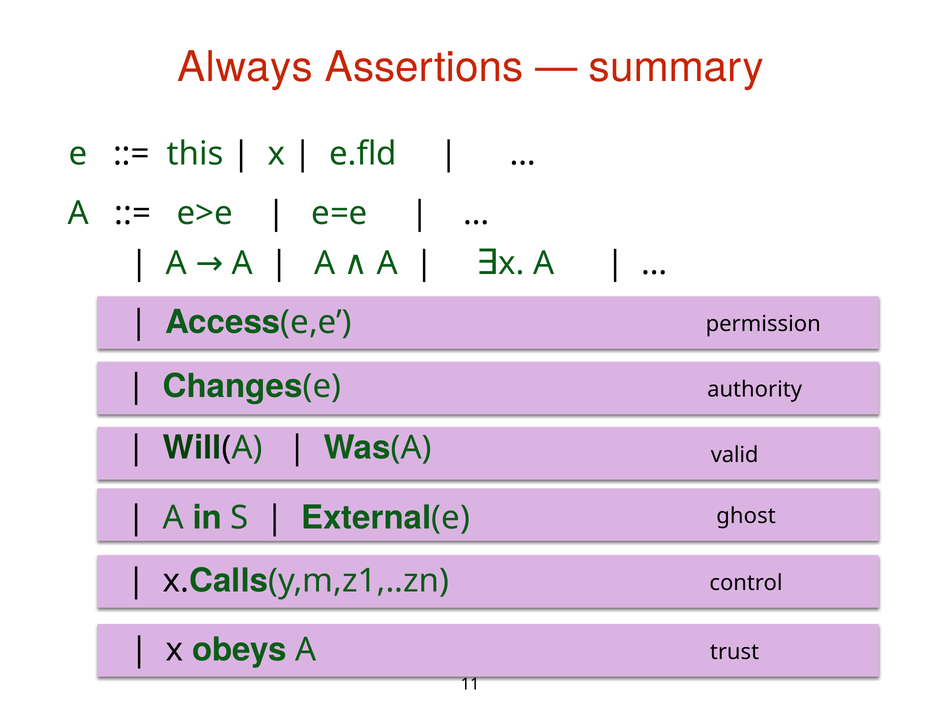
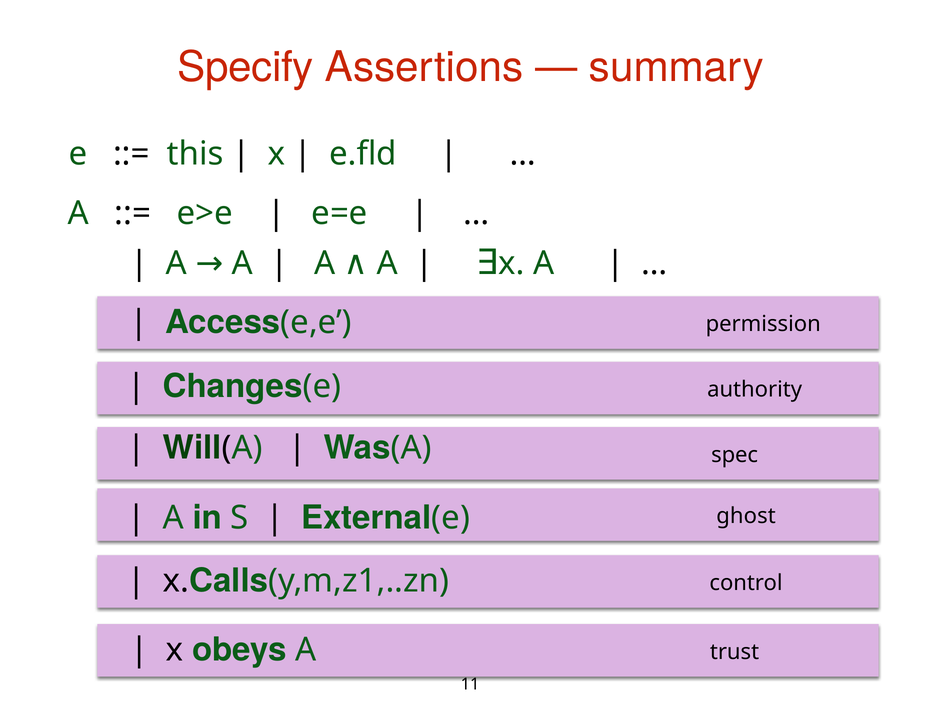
Always: Always -> Specify (245, 67)
valid: valid -> spec (735, 455)
